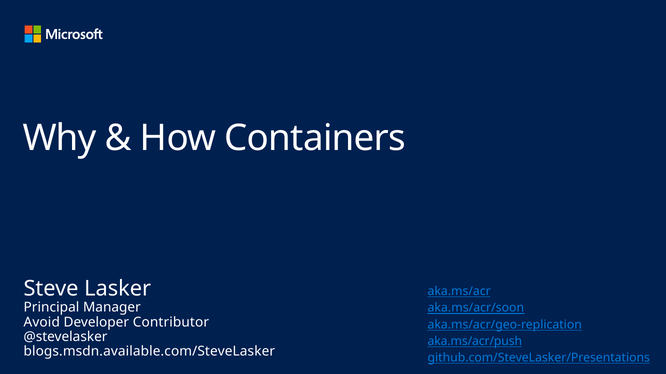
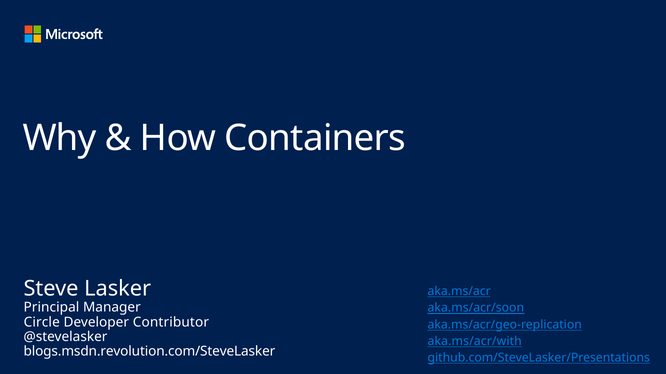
Avoid: Avoid -> Circle (42, 323)
aka.ms/acr/push: aka.ms/acr/push -> aka.ms/acr/with (475, 342)
blogs.msdn.available.com/SteveLasker: blogs.msdn.available.com/SteveLasker -> blogs.msdn.revolution.com/SteveLasker (149, 352)
